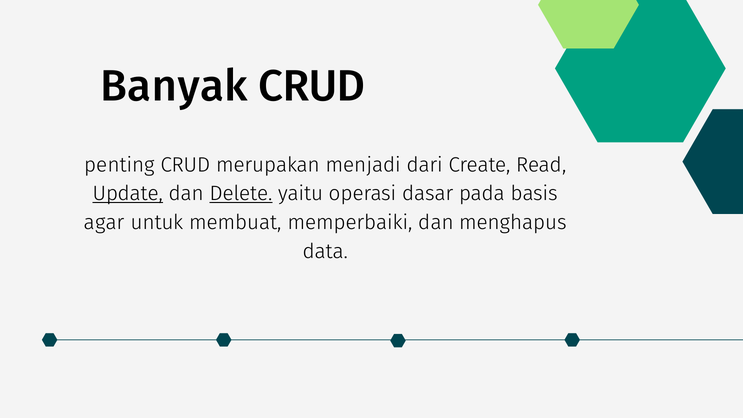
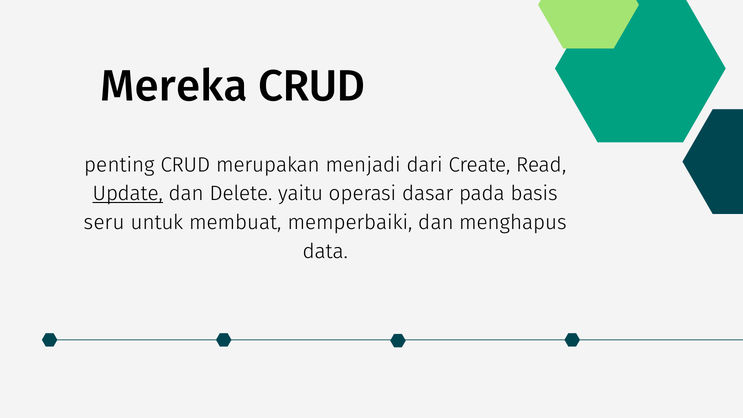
Banyak: Banyak -> Mereka (174, 86)
Delete underline: present -> none (241, 194)
agar: agar -> seru (104, 222)
